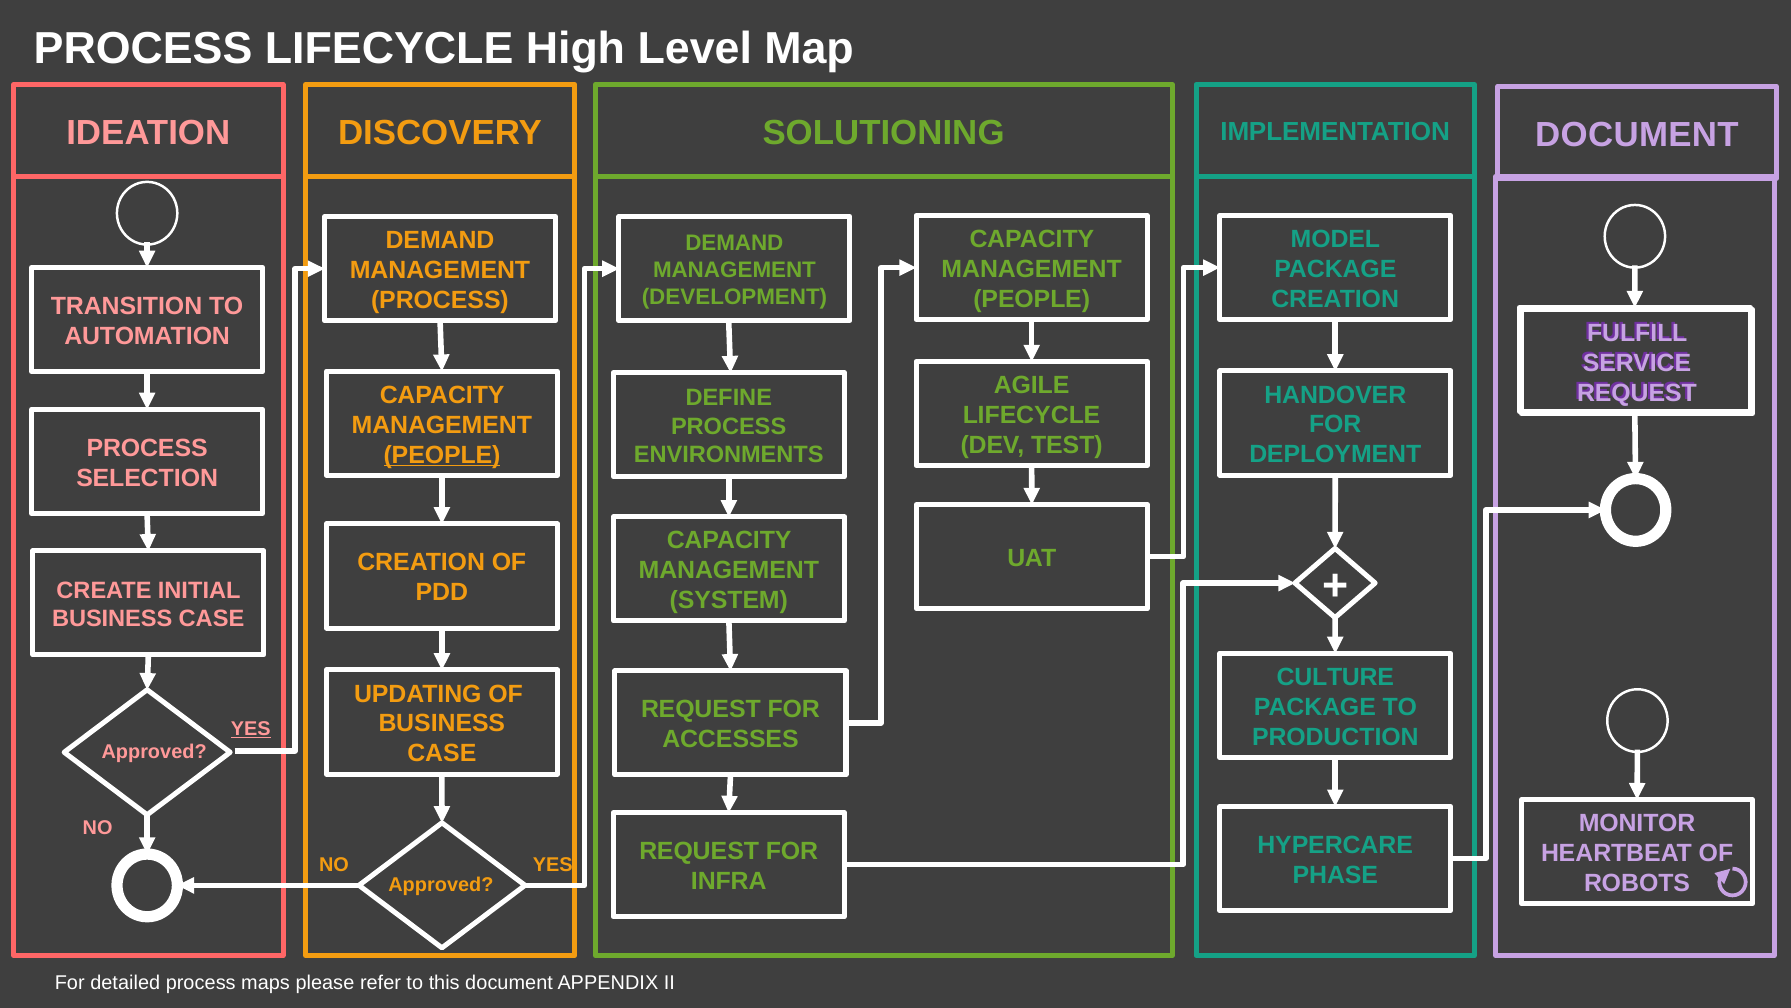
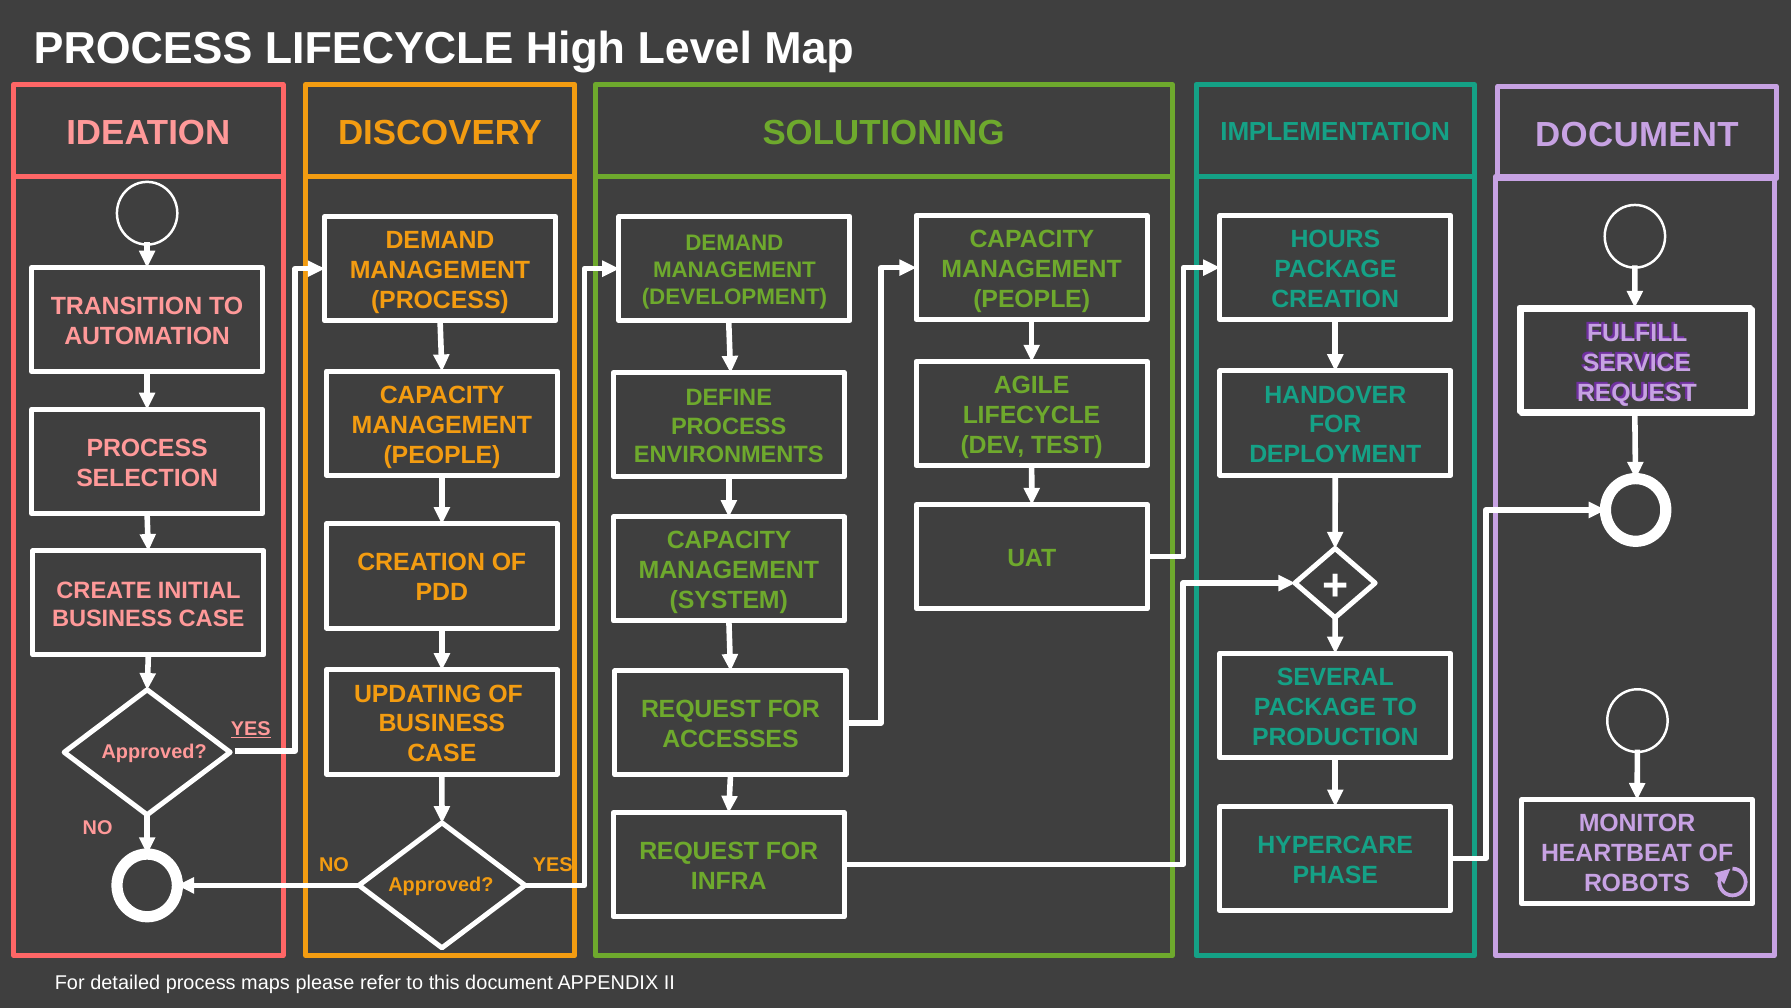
MODEL: MODEL -> HOURS (1335, 239)
PEOPLE underline: present -> none (442, 455)
CULTURE: CULTURE -> SEVERAL (1335, 677)
